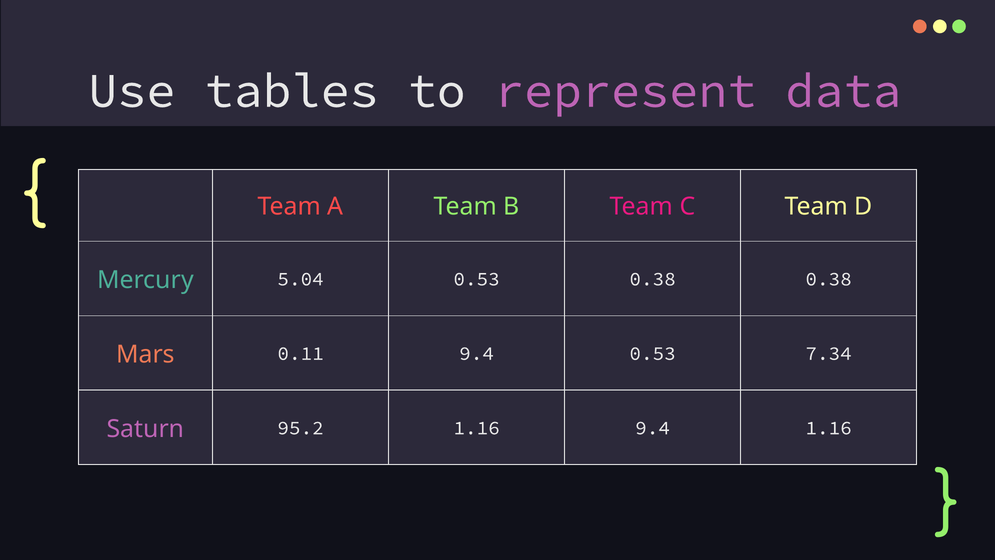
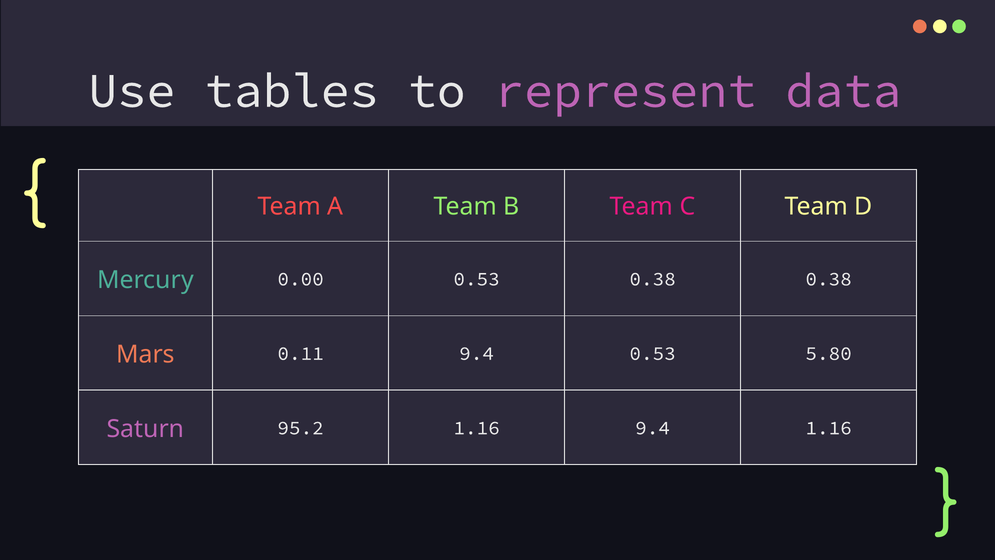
5.04: 5.04 -> 0.00 (301, 279)
7.34: 7.34 -> 5.80 (829, 353)
